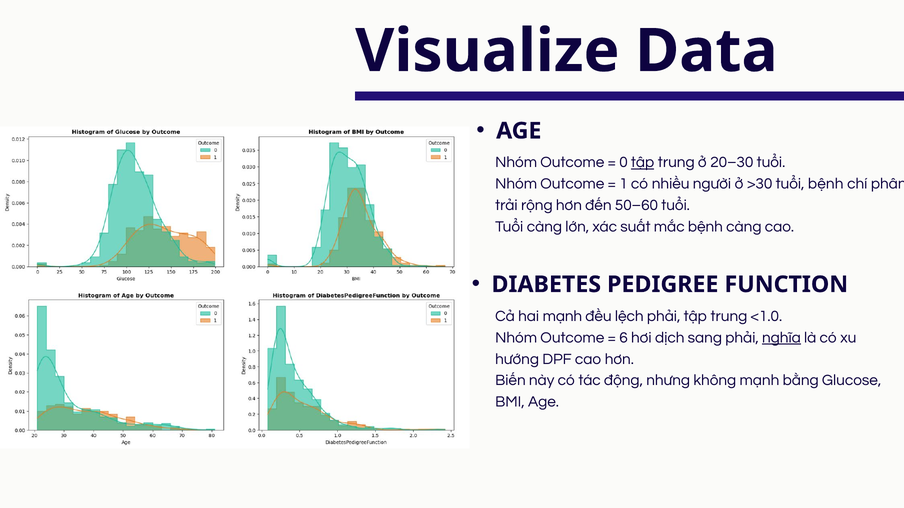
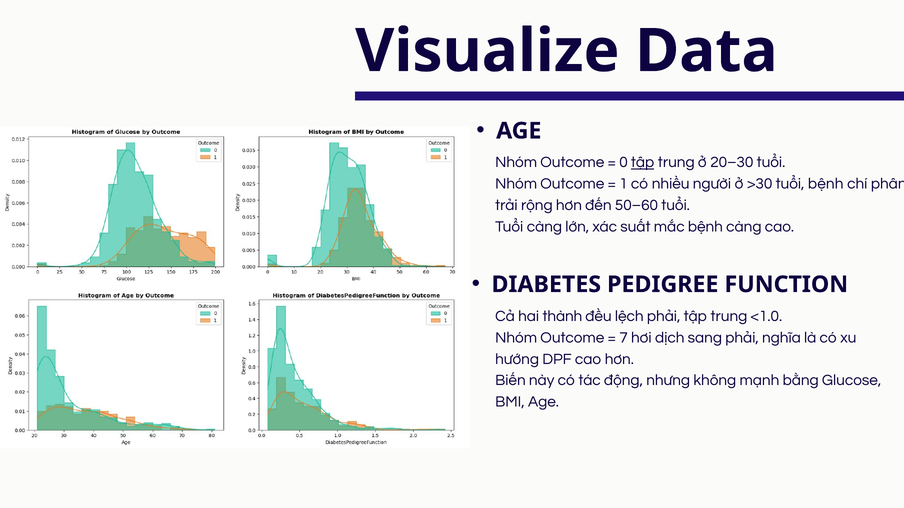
hai mạnh: mạnh -> thành (562, 316)
6: 6 -> 7 (624, 338)
nghĩa underline: present -> none (781, 338)
